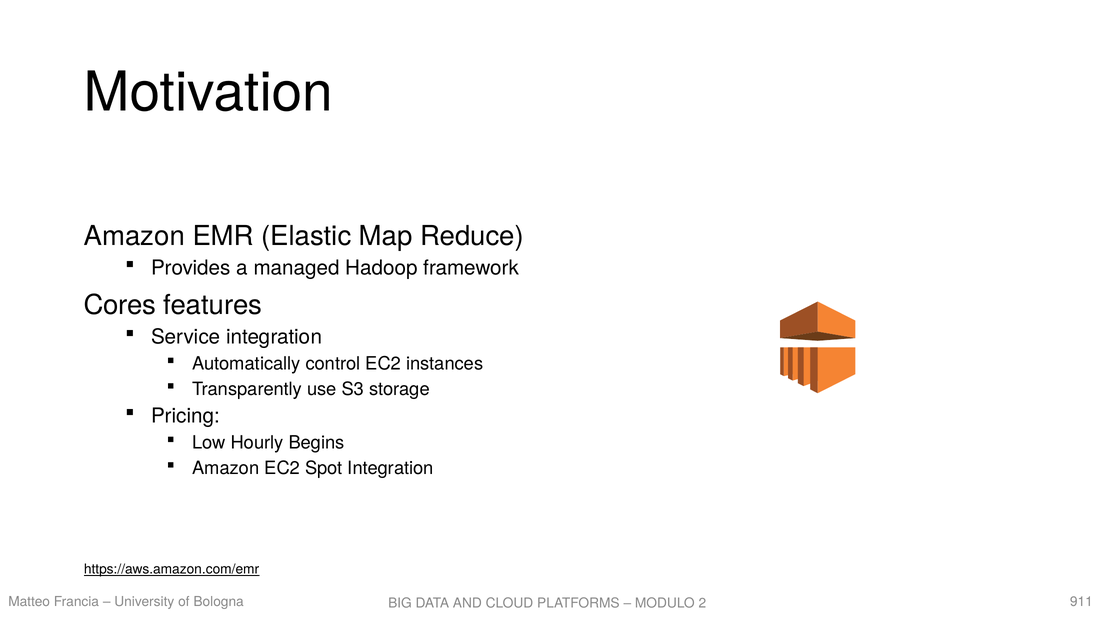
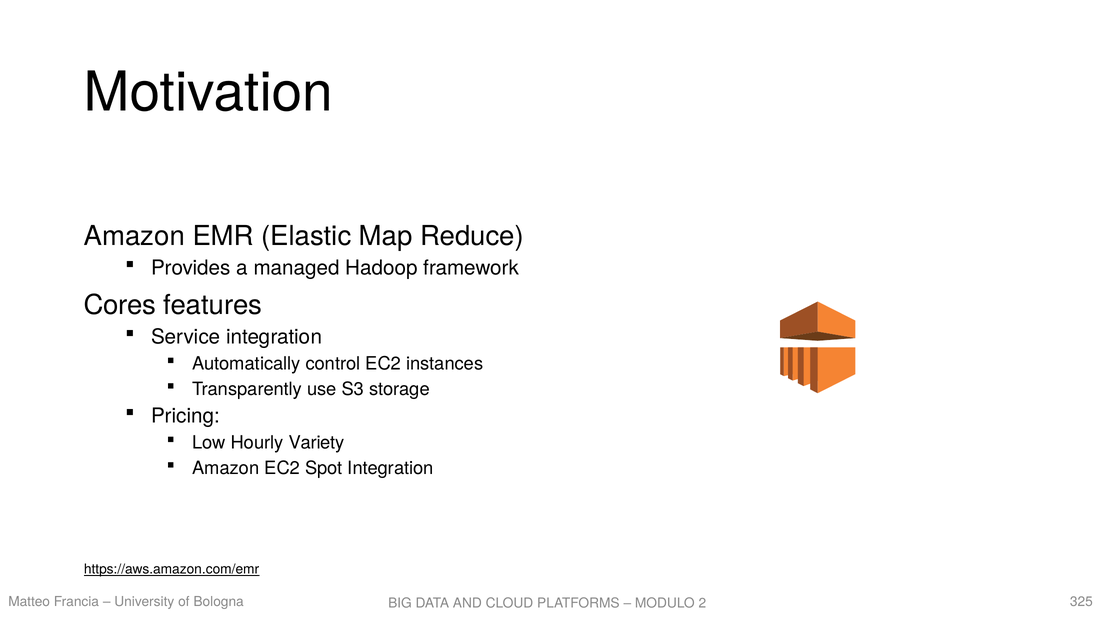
Begins: Begins -> Variety (317, 443)
911: 911 -> 325 (1081, 602)
